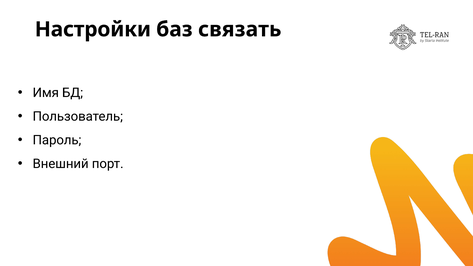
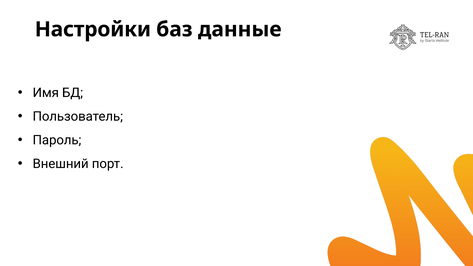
связать: связать -> данные (240, 29)
